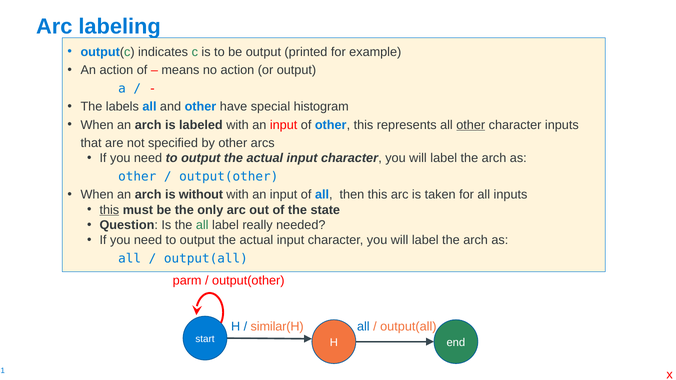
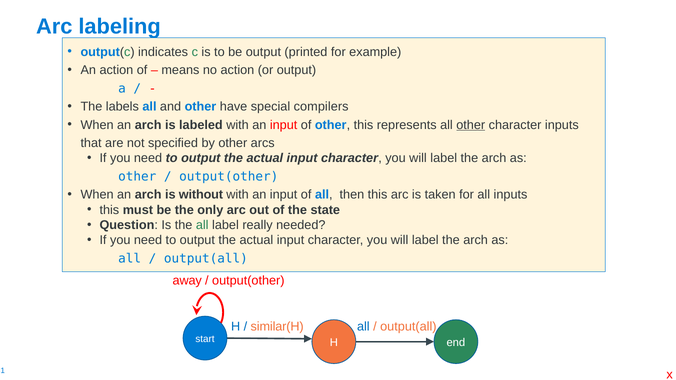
histogram: histogram -> compilers (321, 107)
this underline: present -> none (109, 210)
parm: parm -> away (187, 281)
